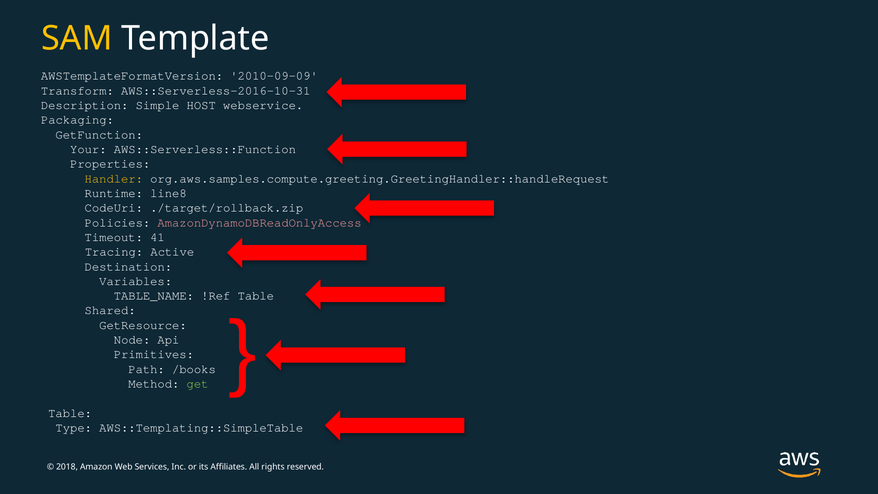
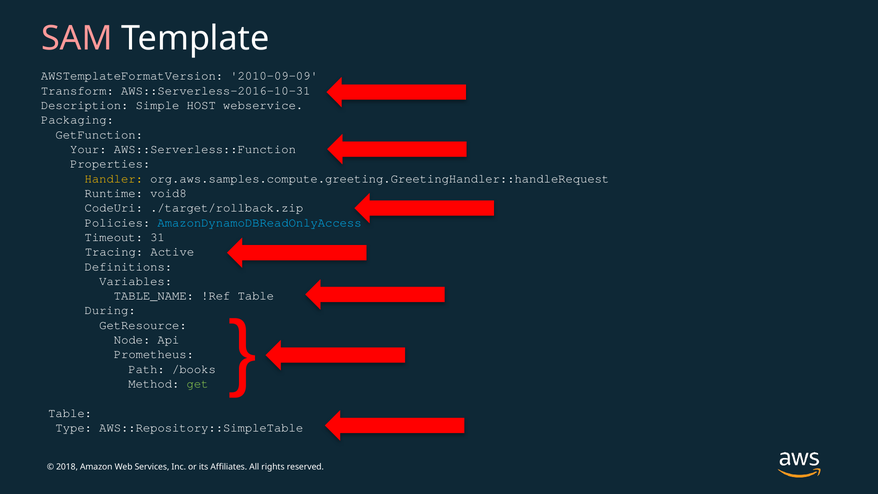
SAM colour: yellow -> pink (77, 38)
line8: line8 -> void8 (168, 193)
AmazonDynamoDBReadOnlyAccess colour: pink -> light blue (260, 222)
41: 41 -> 31 (157, 237)
Destination: Destination -> Definitions (128, 266)
Shared: Shared -> During (110, 310)
Primitives: Primitives -> Prometheus (154, 354)
AWS::Templating::SimpleTable: AWS::Templating::SimpleTable -> AWS::Repository::SimpleTable (201, 428)
